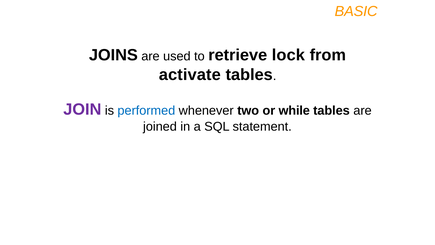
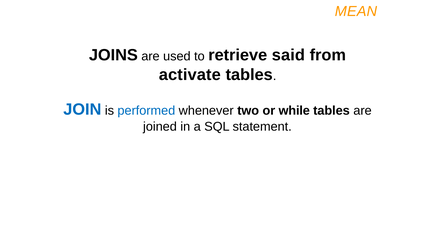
BASIC: BASIC -> MEAN (356, 11)
lock: lock -> said (288, 55)
JOIN colour: purple -> blue (82, 109)
